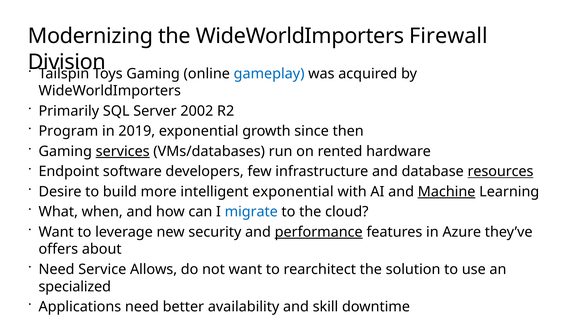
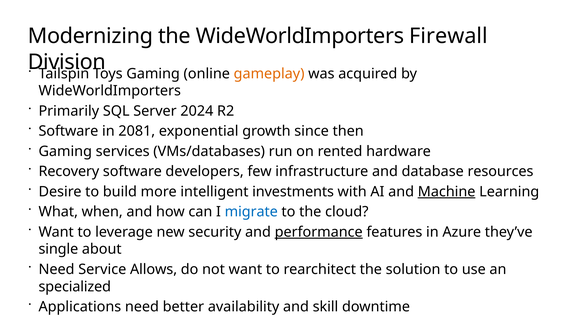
gameplay colour: blue -> orange (269, 74)
2002: 2002 -> 2024 (197, 111)
Program: Program -> Software (68, 131)
2019: 2019 -> 2081 (137, 131)
services underline: present -> none (123, 151)
Endpoint: Endpoint -> Recovery (69, 171)
resources underline: present -> none (500, 171)
intelligent exponential: exponential -> investments (293, 192)
offers: offers -> single (58, 249)
